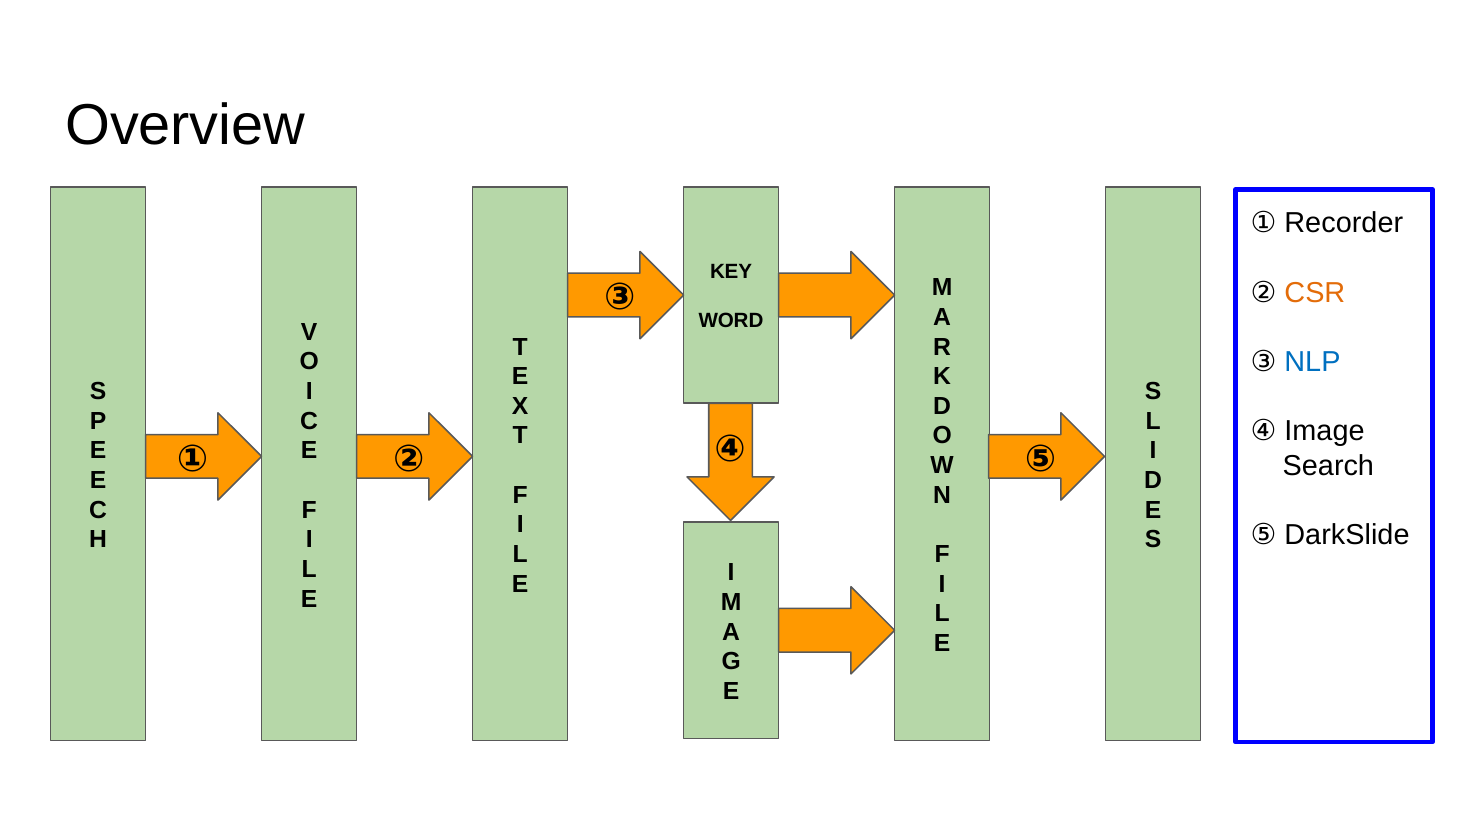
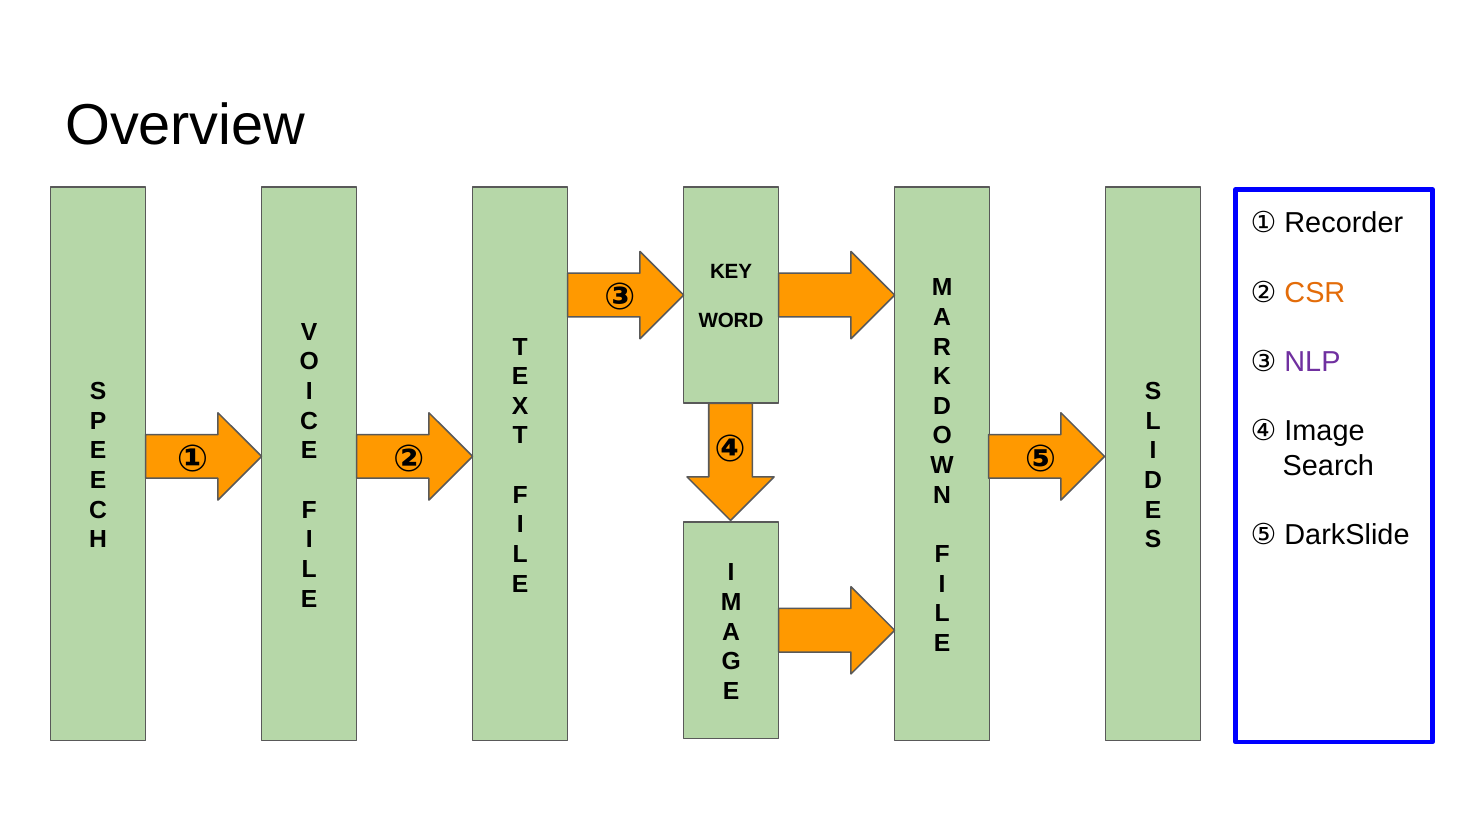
NLP colour: blue -> purple (1312, 362)
